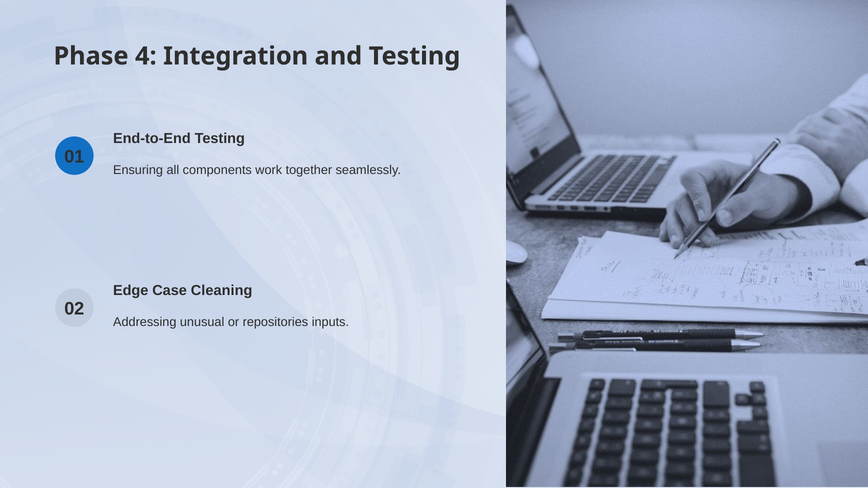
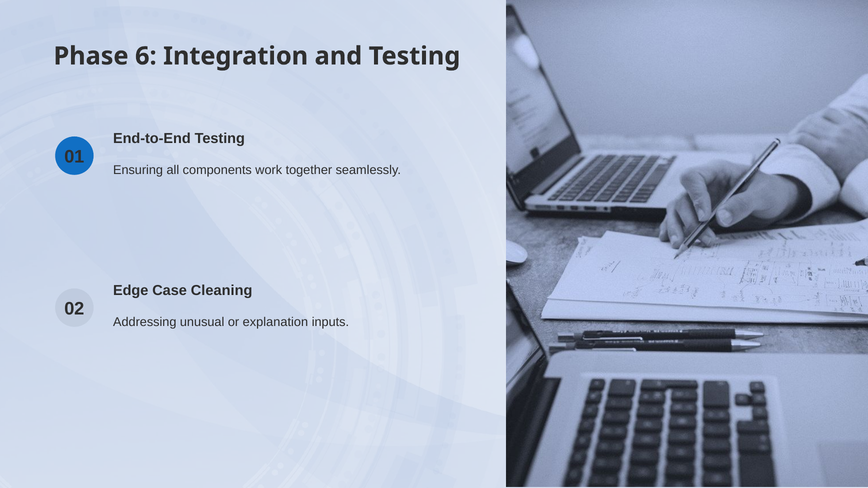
4: 4 -> 6 (146, 56)
repositories: repositories -> explanation (275, 322)
